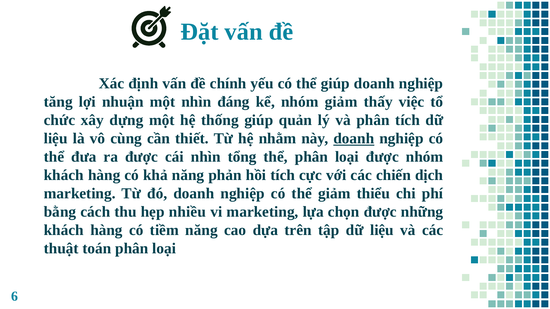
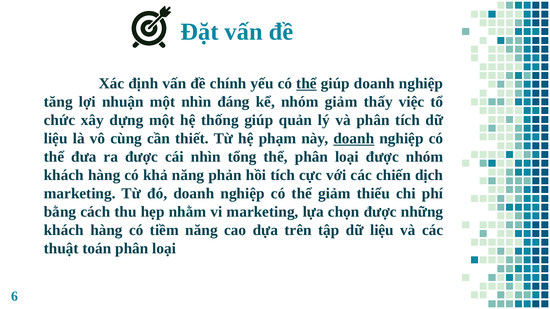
thể underline: none -> present (307, 84)
nhằm: nhằm -> phạm (277, 139)
nhiều: nhiều -> nhằm (187, 212)
